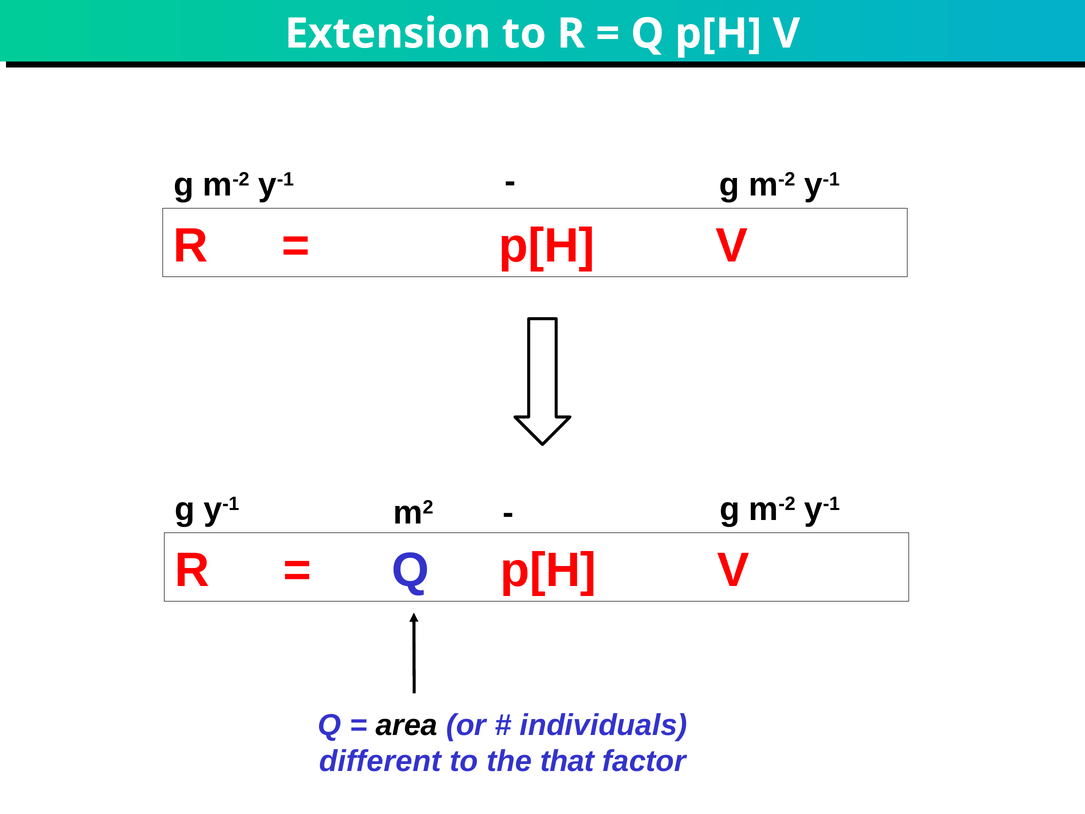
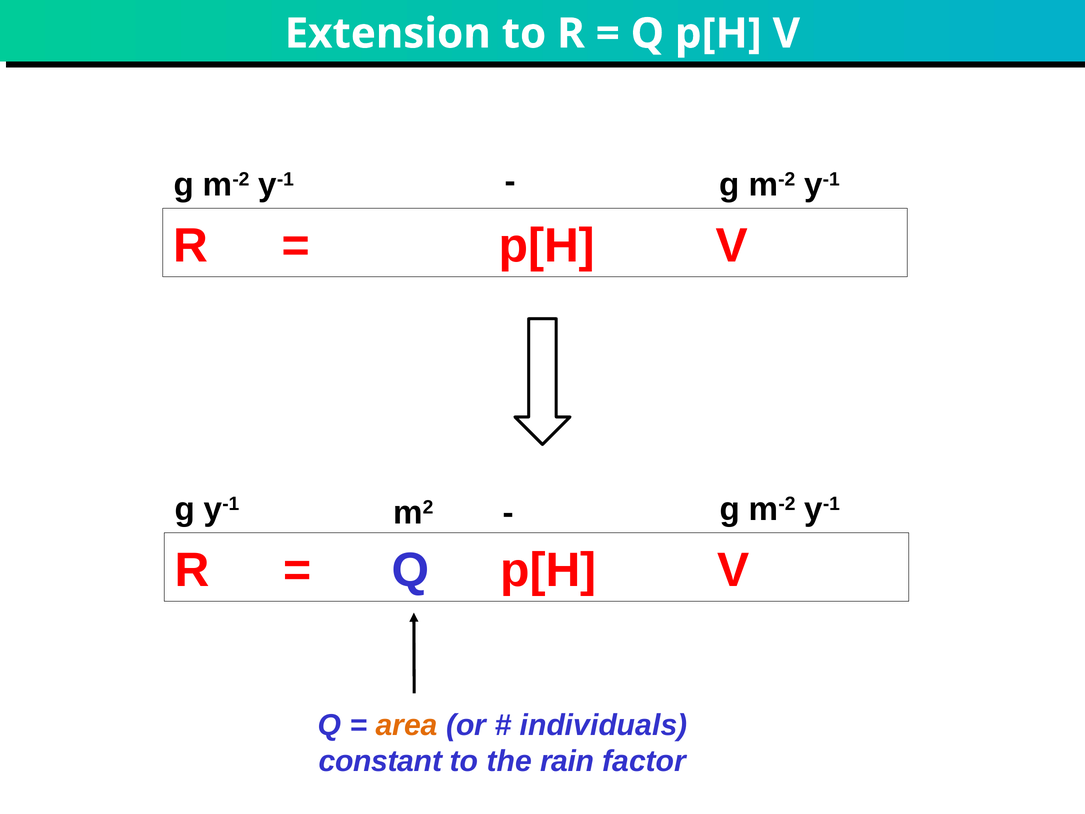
area colour: black -> orange (407, 725)
different: different -> constant (380, 761)
that: that -> rain (567, 761)
